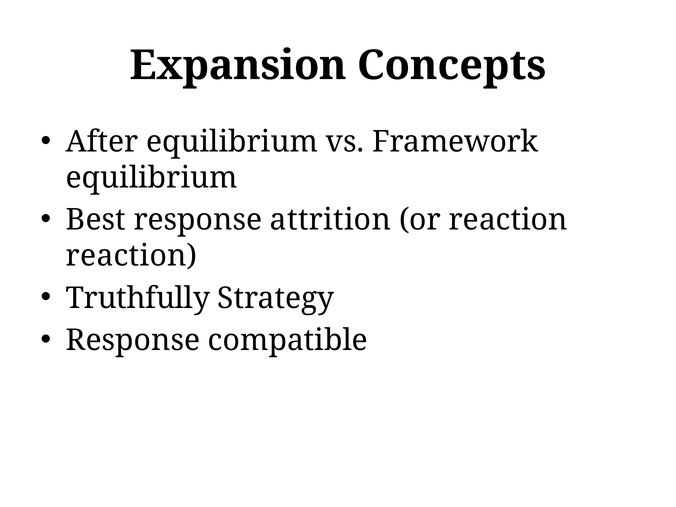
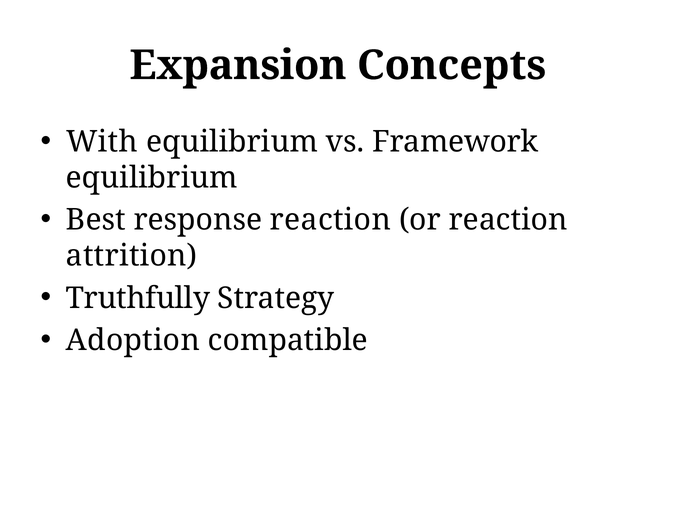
After: After -> With (102, 142)
response attrition: attrition -> reaction (330, 220)
reaction: reaction -> attrition (132, 256)
Response: Response -> Adoption (133, 340)
